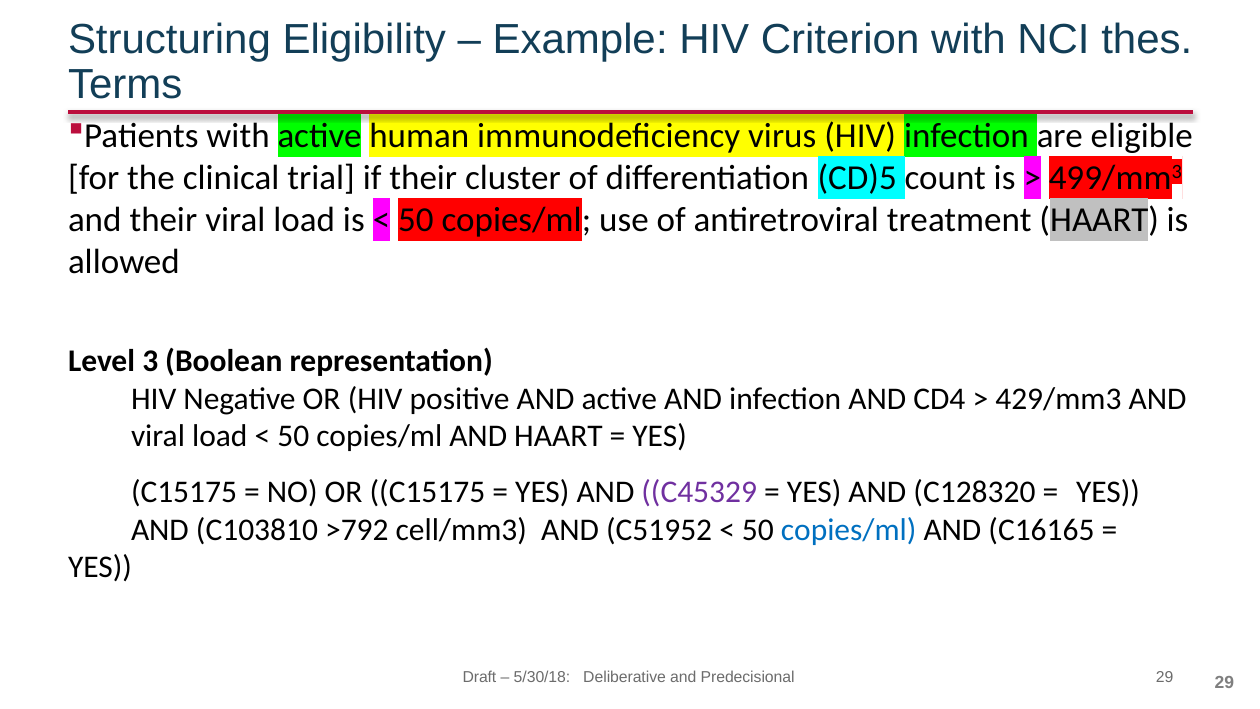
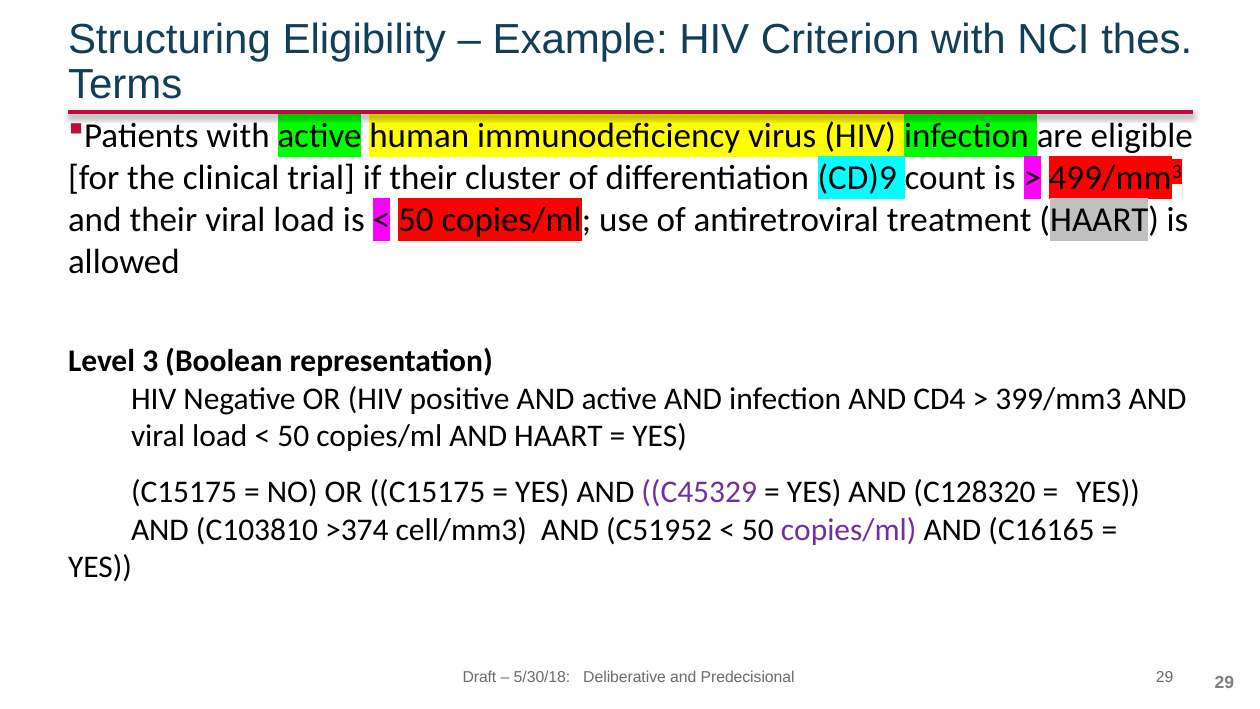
CD)5: CD)5 -> CD)9 (857, 178)
429/mm3: 429/mm3 -> 399/mm3 (1058, 399)
>792: >792 -> >374 (357, 530)
copies/ml colour: blue -> purple (849, 530)
